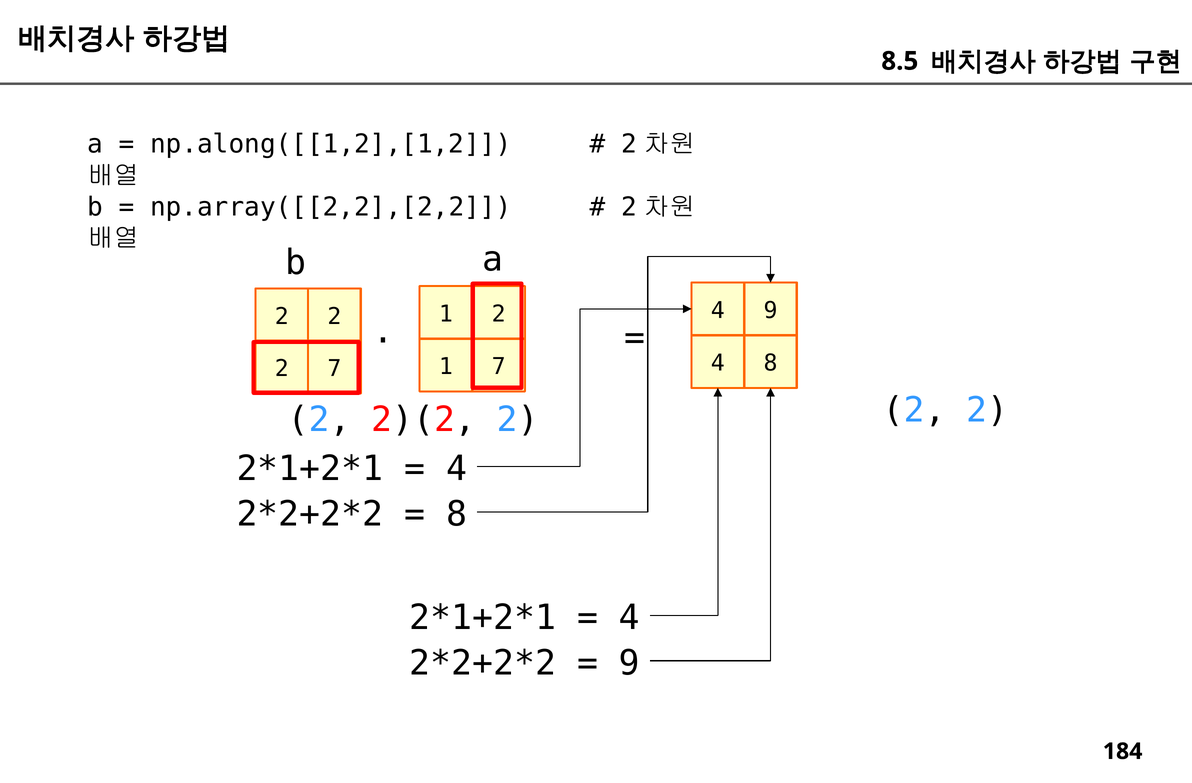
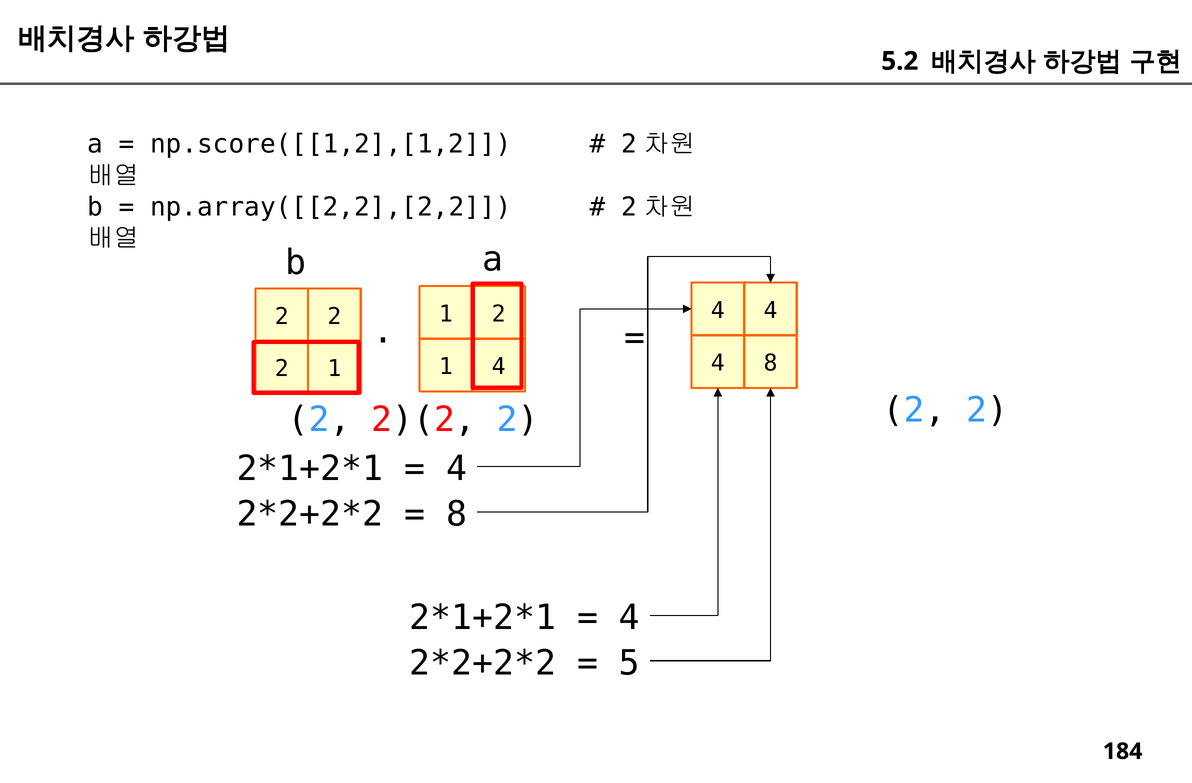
8.5: 8.5 -> 5.2 (900, 61)
np.along([[1,2],[1,2: np.along([[1,2],[1,2 -> np.score([[1,2],[1,2 (331, 144)
4 9: 9 -> 4 (771, 310)
7: 7 -> 4 (499, 367)
7: 7 -> 1 (334, 368)
9: 9 -> 5 (629, 663)
